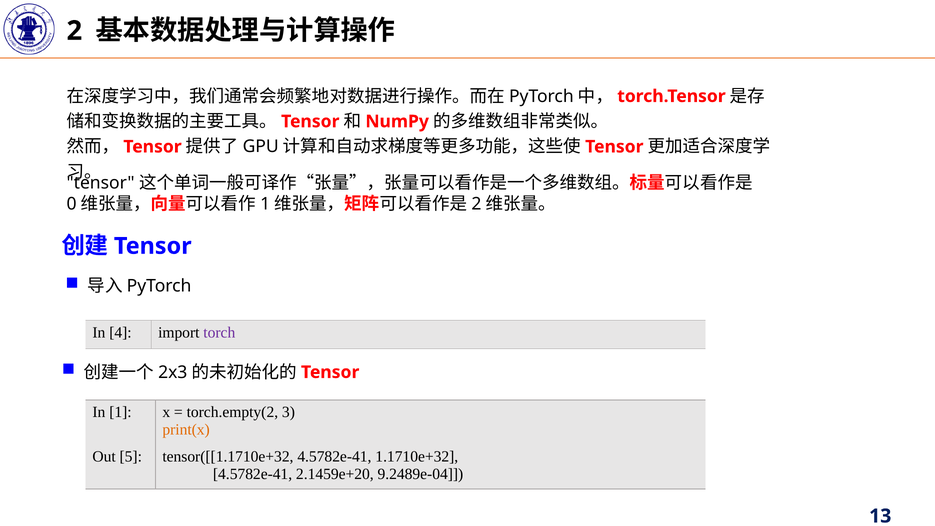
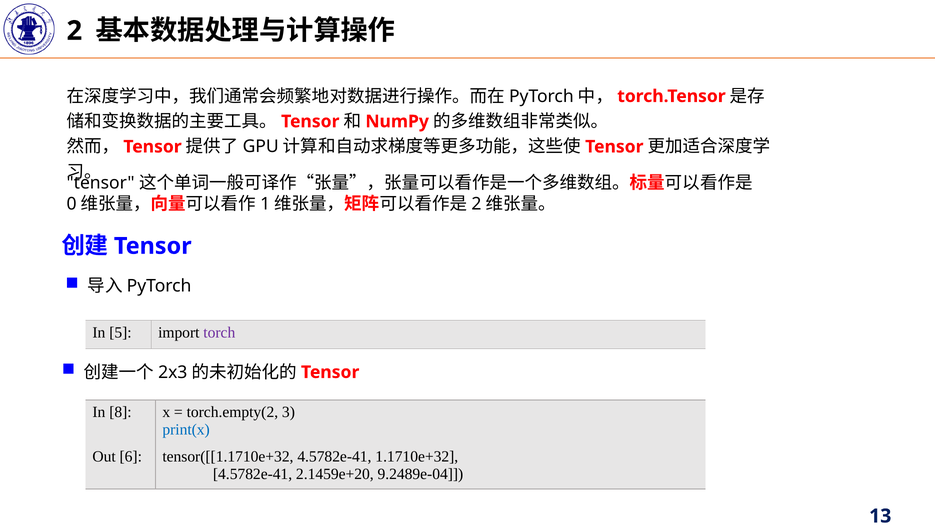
4: 4 -> 5 (120, 333)
1: 1 -> 8 (120, 412)
print(x colour: orange -> blue (186, 430)
5: 5 -> 6 (131, 457)
